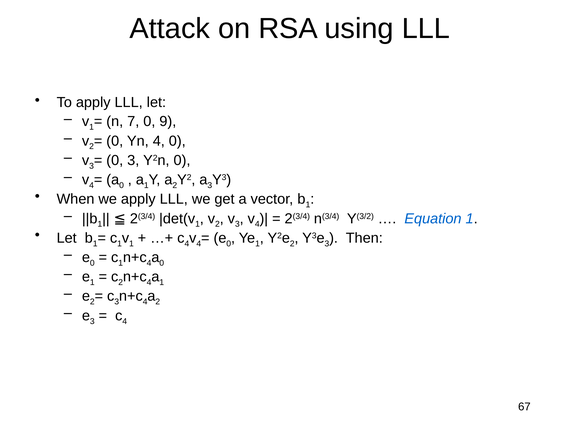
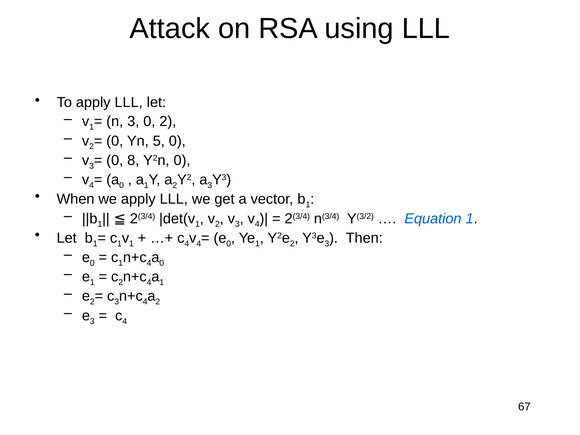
n 7: 7 -> 3 (133, 122)
0 9: 9 -> 2 (168, 122)
Yn 4: 4 -> 5 (159, 141)
0 3: 3 -> 8 (133, 160)
